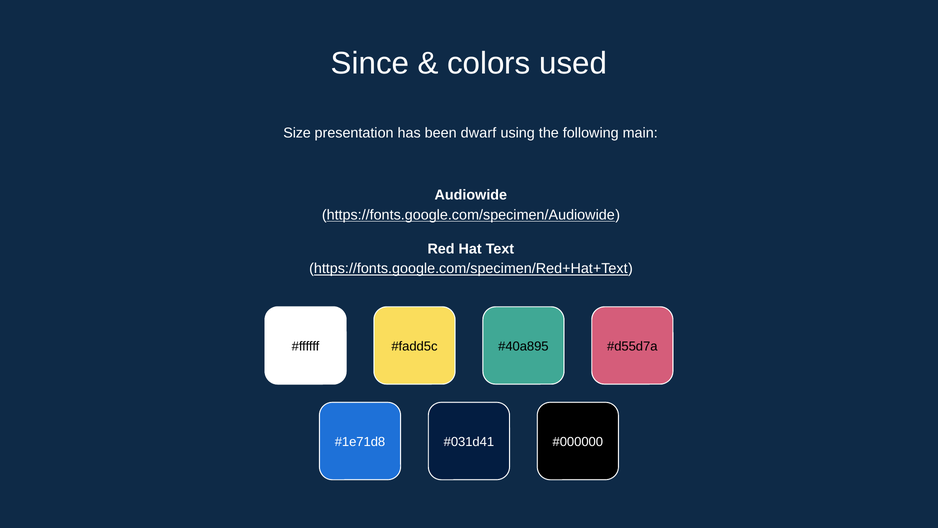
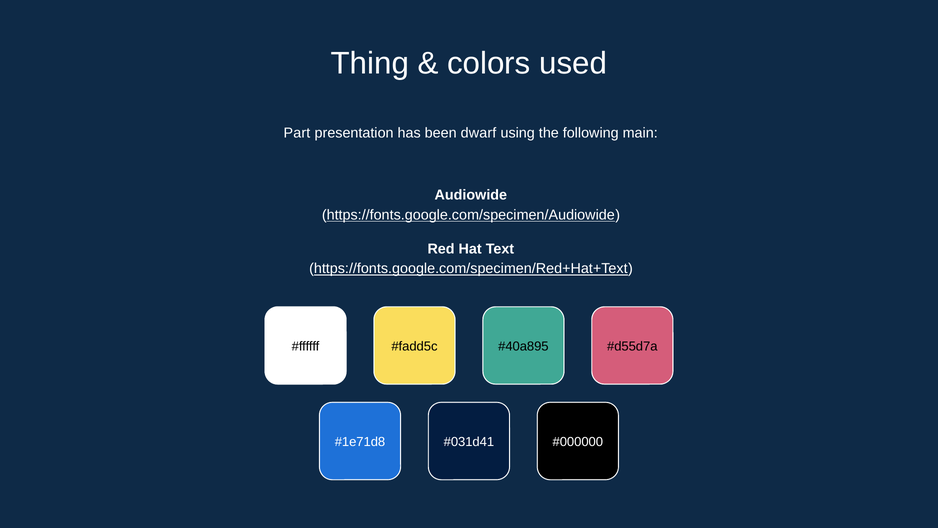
Since: Since -> Thing (370, 64)
Size: Size -> Part (297, 133)
